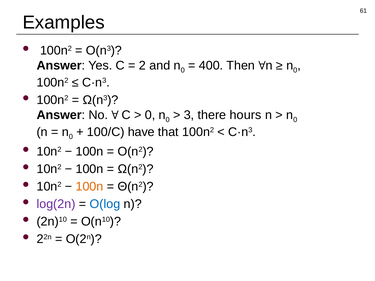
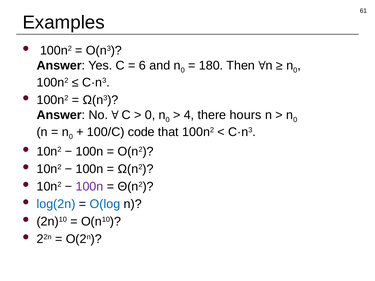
2: 2 -> 6 (142, 65)
400: 400 -> 180 (211, 65)
3: 3 -> 4 (189, 115)
have: have -> code (141, 132)
100n colour: orange -> purple (89, 187)
log(2n colour: purple -> blue (56, 204)
